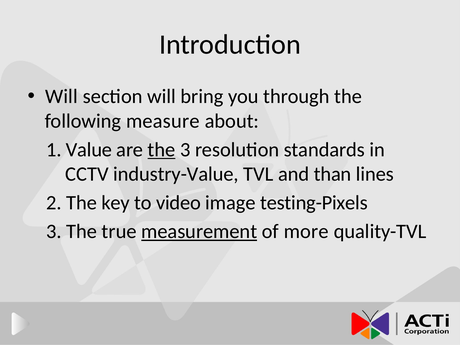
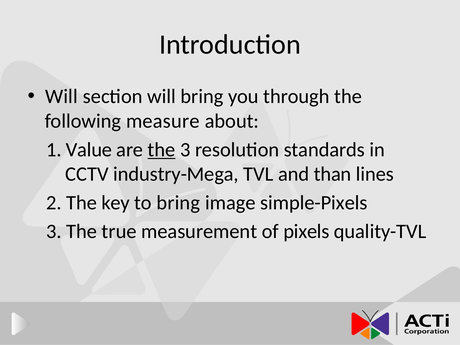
industry-Value: industry-Value -> industry-Mega (176, 174)
to video: video -> bring (178, 203)
testing-Pixels: testing-Pixels -> simple-Pixels (314, 203)
measurement underline: present -> none (199, 231)
more: more -> pixels (306, 231)
